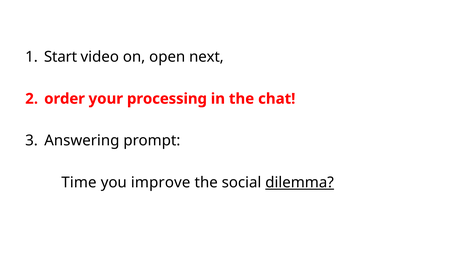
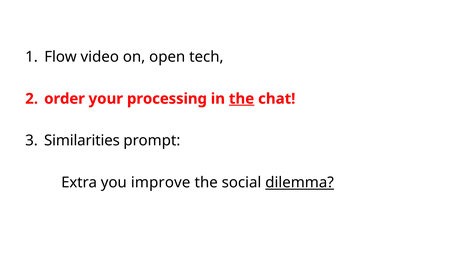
Start: Start -> Flow (60, 57)
next: next -> tech (206, 57)
the underline: none -> present (242, 99)
Answering: Answering -> Similarities (82, 141)
Time: Time -> Extra (79, 182)
